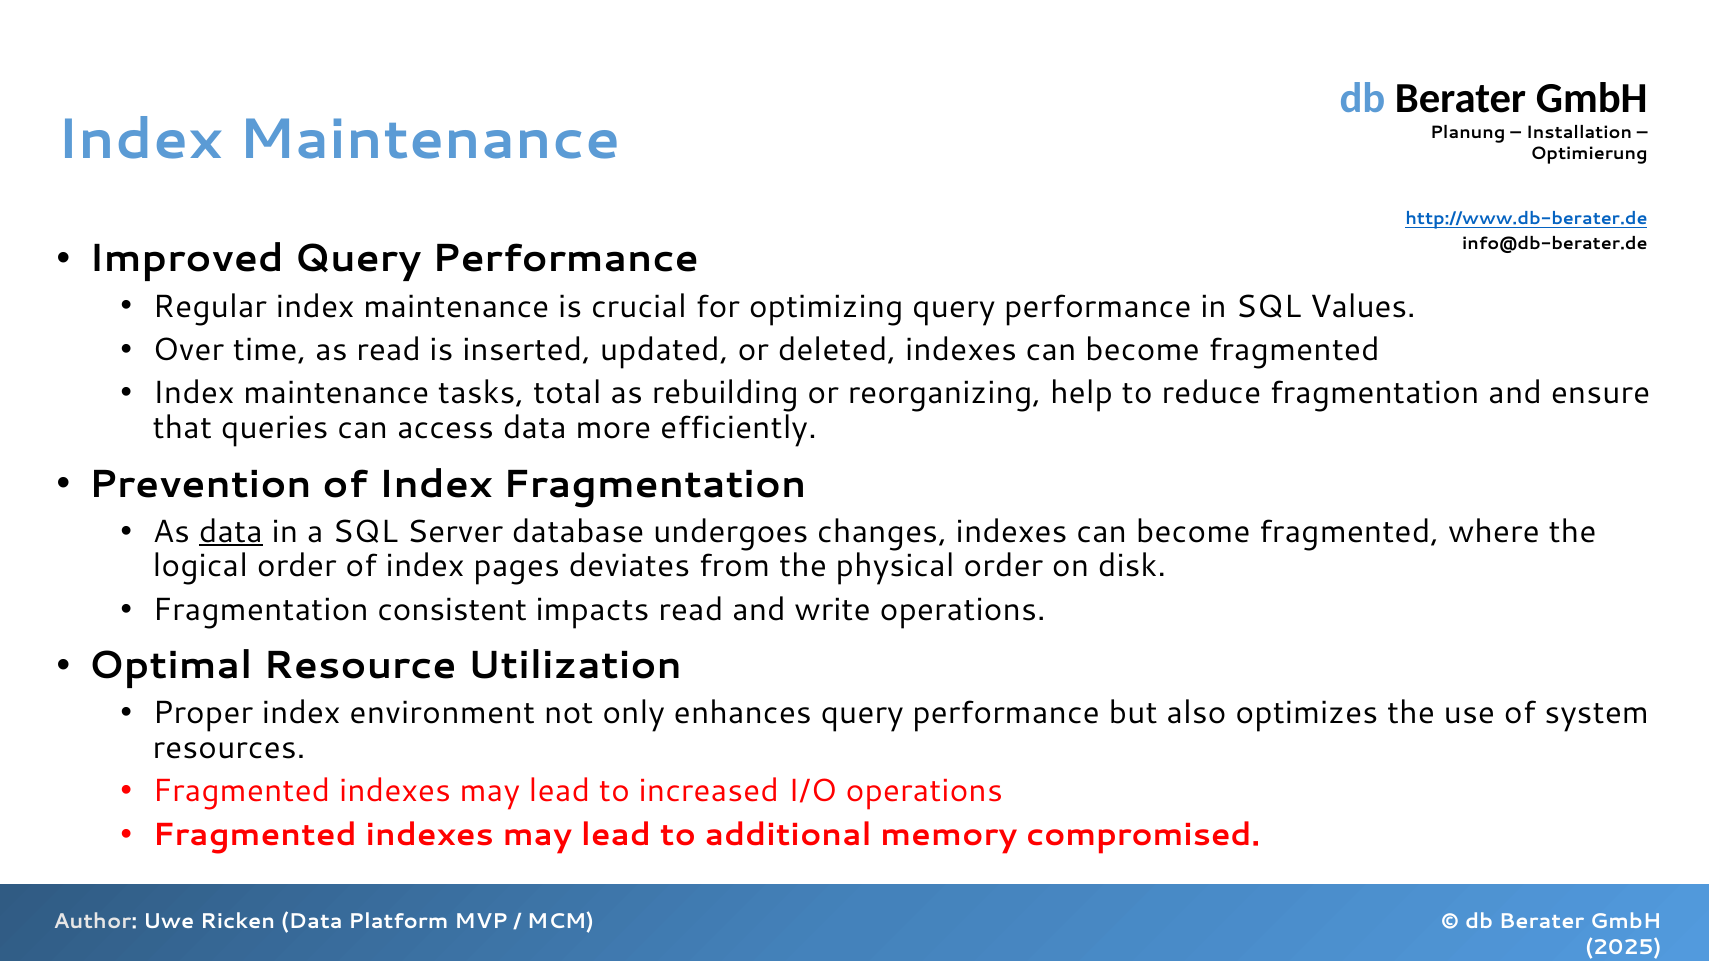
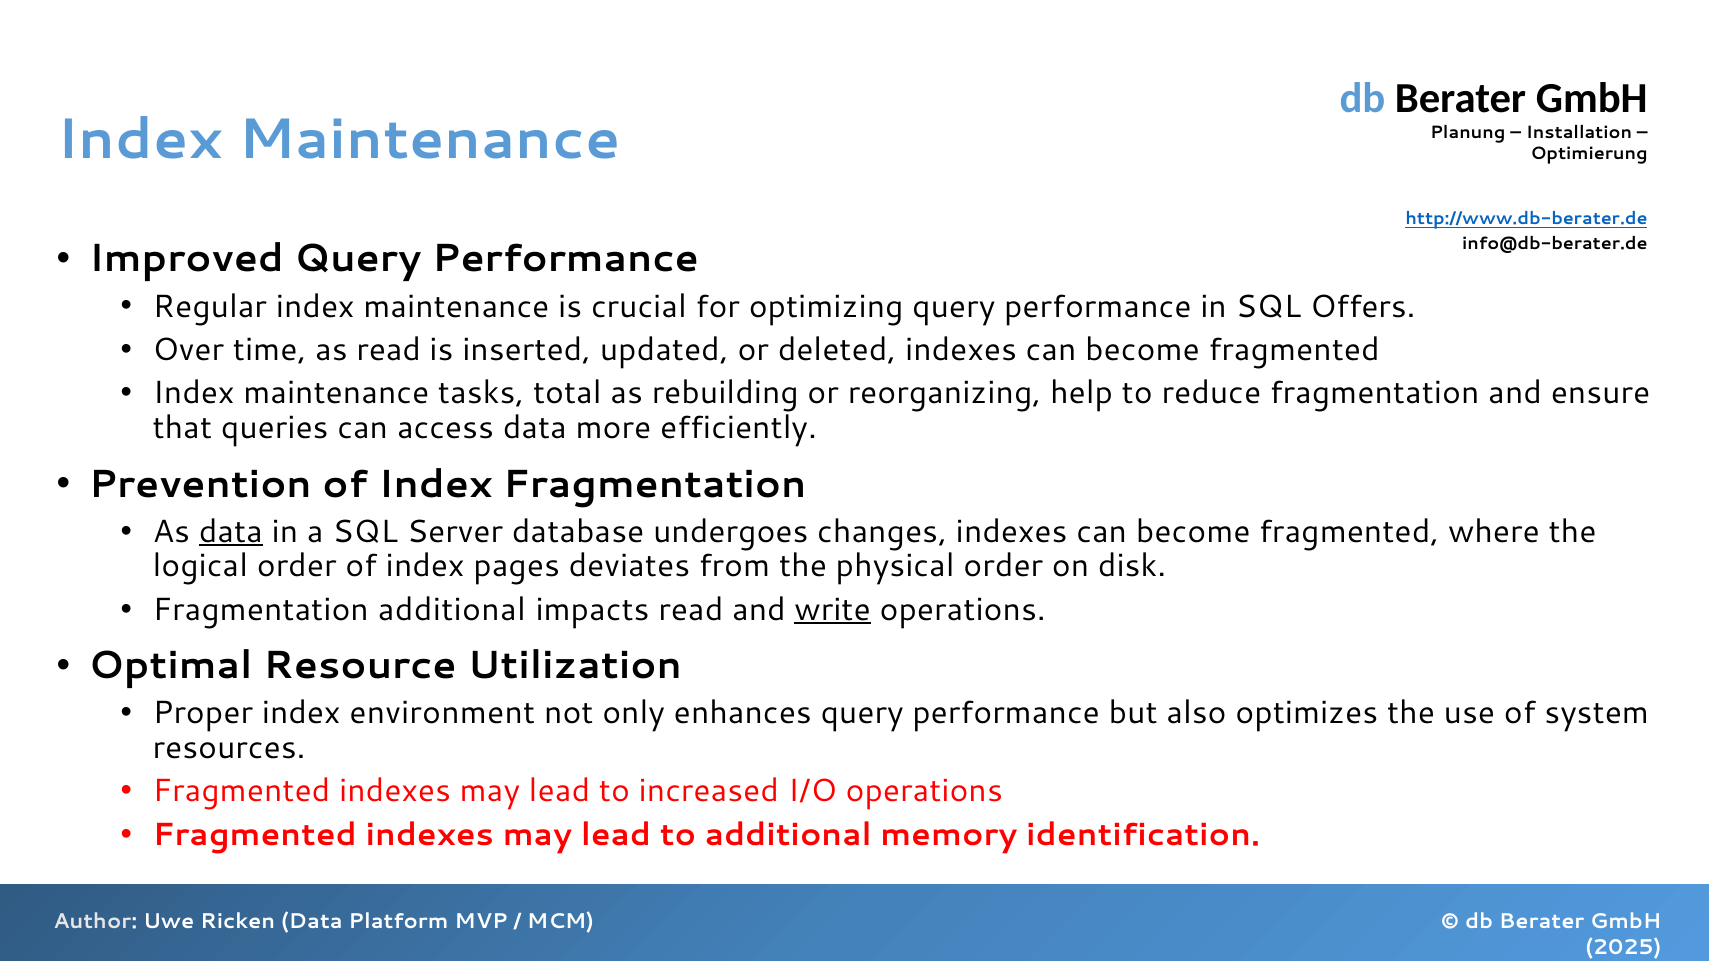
Values: Values -> Offers (1363, 307)
Fragmentation consistent: consistent -> additional (452, 610)
write underline: none -> present (833, 610)
compromised: compromised -> identification (1143, 835)
